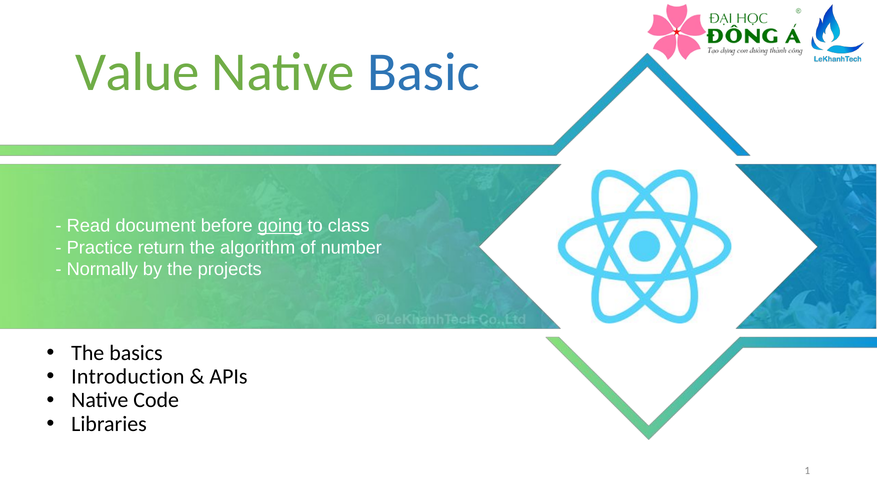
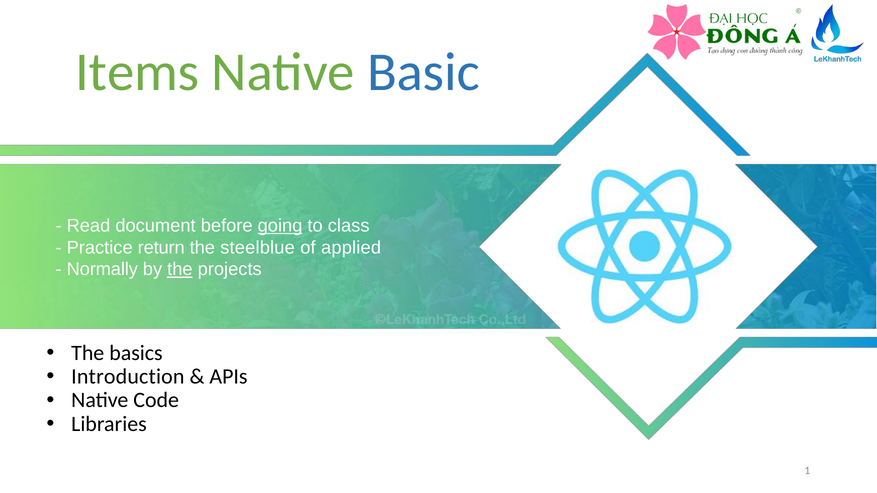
Value: Value -> Items (137, 72)
algorithm: algorithm -> steelblue (258, 248)
number: number -> applied (351, 248)
the underline: none -> present (180, 270)
